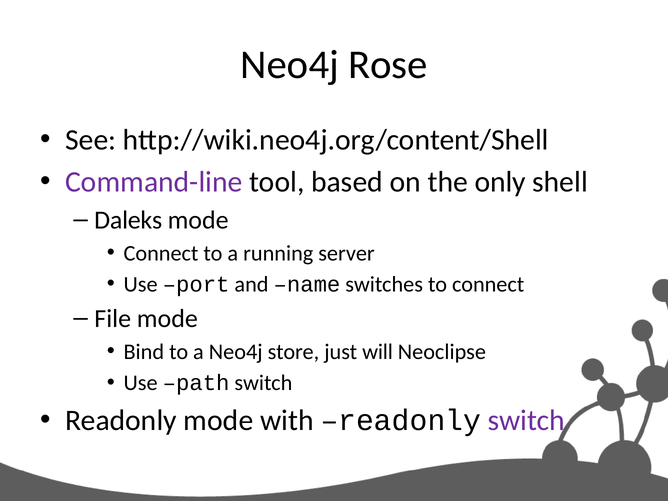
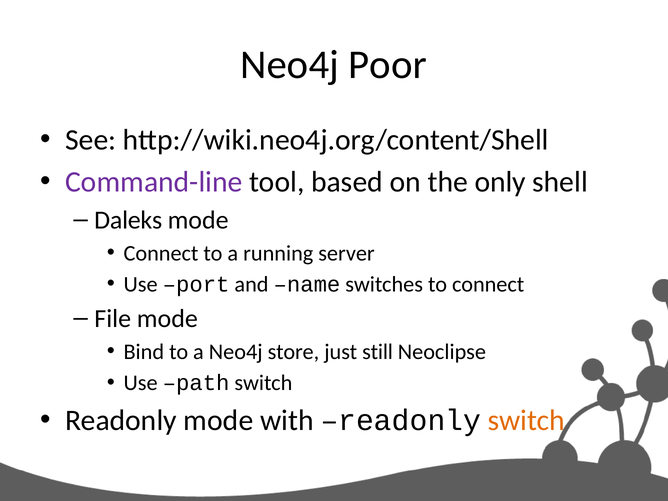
Rose: Rose -> Poor (388, 65)
will: will -> still (378, 352)
switch colour: purple -> orange (526, 421)
